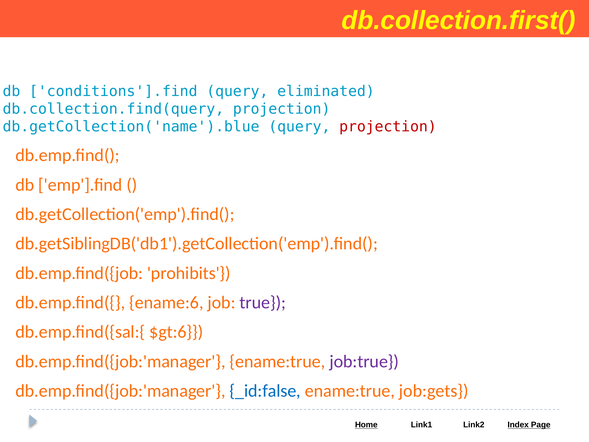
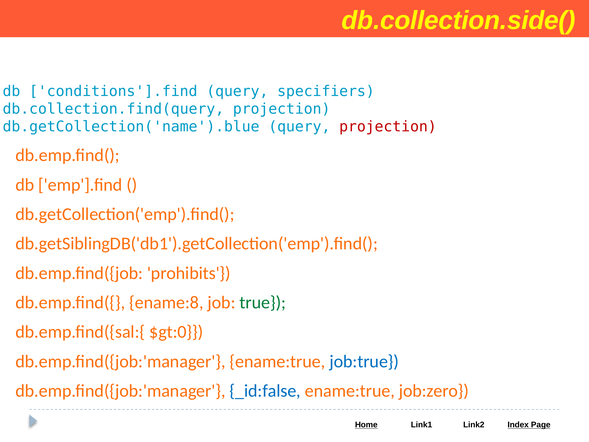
db.collection.first(: db.collection.first( -> db.collection.side( (459, 20)
eliminated: eliminated -> specifiers (326, 91)
ename:6: ename:6 -> ename:8 (166, 302)
true colour: purple -> green (263, 302)
$gt:6: $gt:6 -> $gt:0 (176, 332)
job:true colour: purple -> blue (364, 361)
job:gets: job:gets -> job:zero (434, 391)
